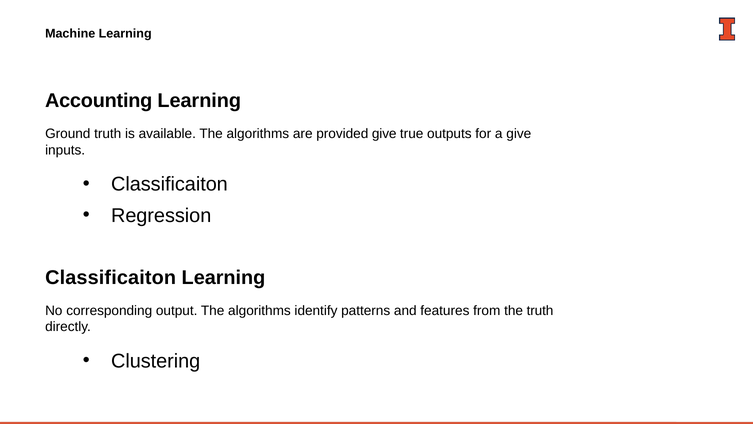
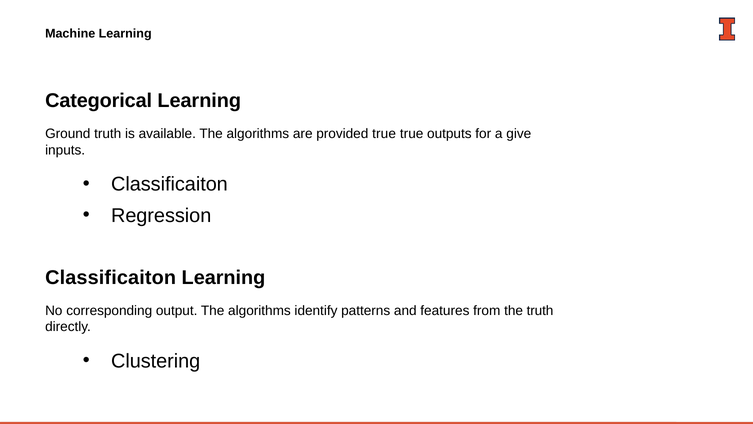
Accounting: Accounting -> Categorical (99, 101)
provided give: give -> true (384, 134)
